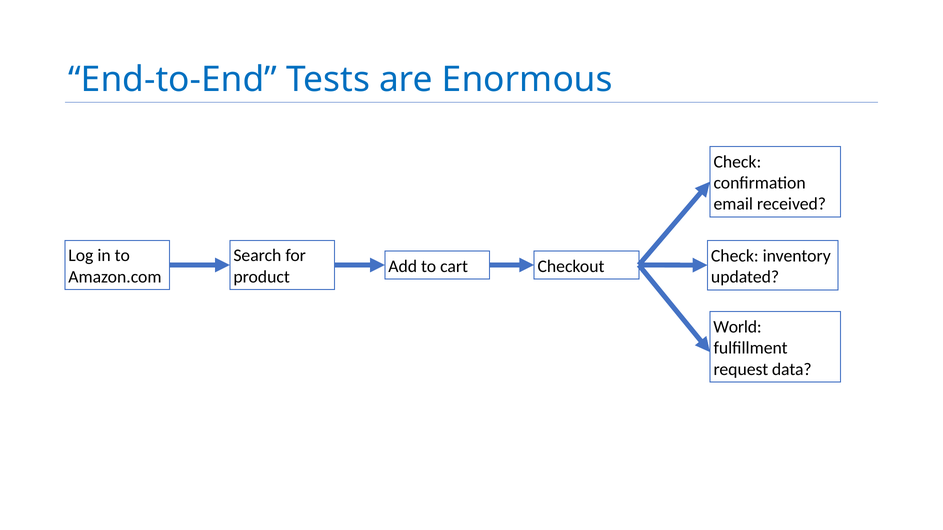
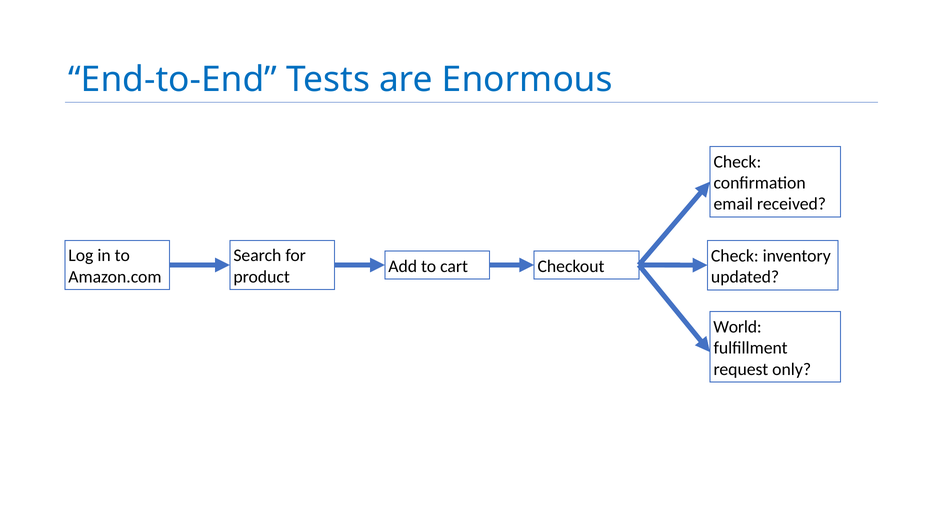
data: data -> only (792, 370)
